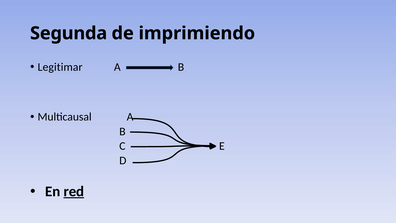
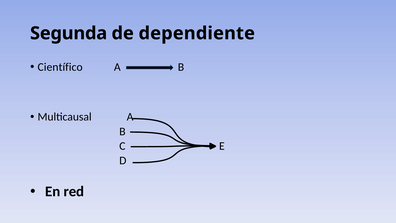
imprimiendo: imprimiendo -> dependiente (197, 33)
Legitimar: Legitimar -> Científico (60, 67)
red underline: present -> none (74, 191)
